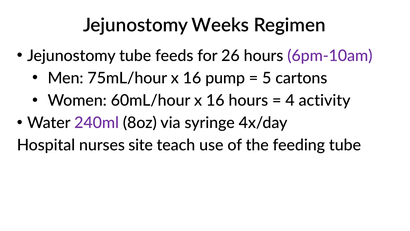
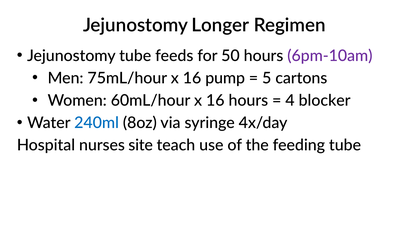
Weeks: Weeks -> Longer (220, 25)
26: 26 -> 50 (230, 56)
activity: activity -> blocker (325, 100)
240ml colour: purple -> blue (97, 123)
